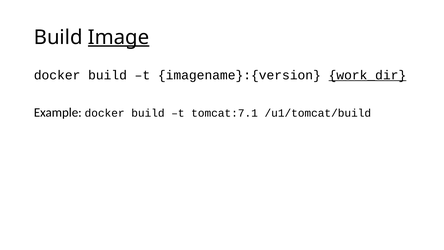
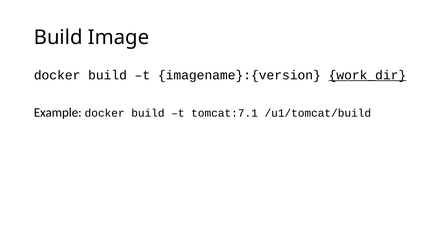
Image underline: present -> none (119, 37)
